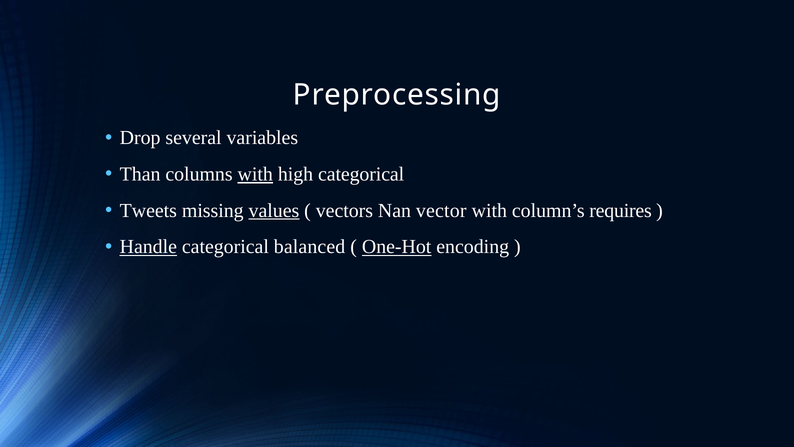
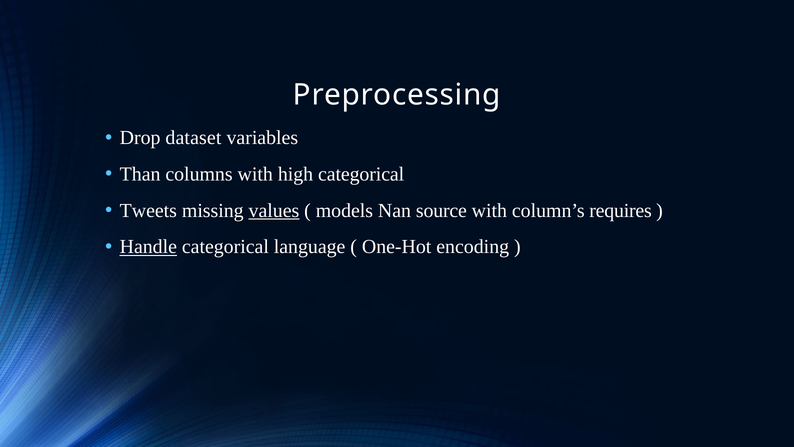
several: several -> dataset (193, 138)
with underline: present -> none (255, 174)
vectors: vectors -> models (344, 210)
vector: vector -> source (441, 210)
balanced: balanced -> language (310, 247)
One-Hot underline: present -> none (397, 247)
